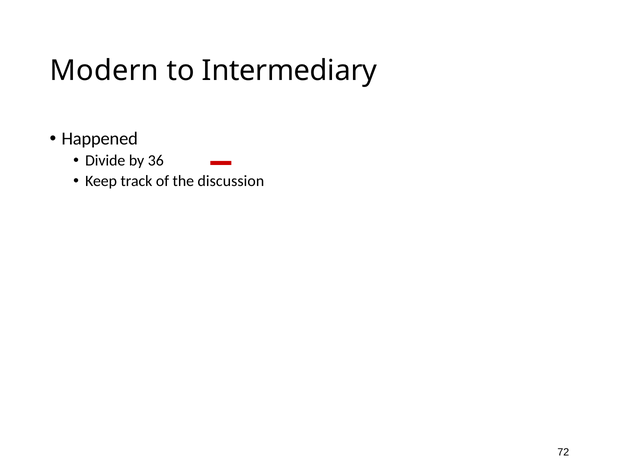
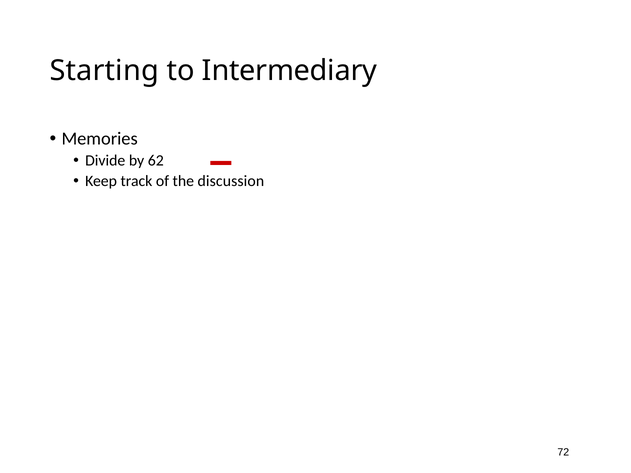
Modern: Modern -> Starting (104, 71)
Happened: Happened -> Memories (100, 139)
36: 36 -> 62 (156, 161)
